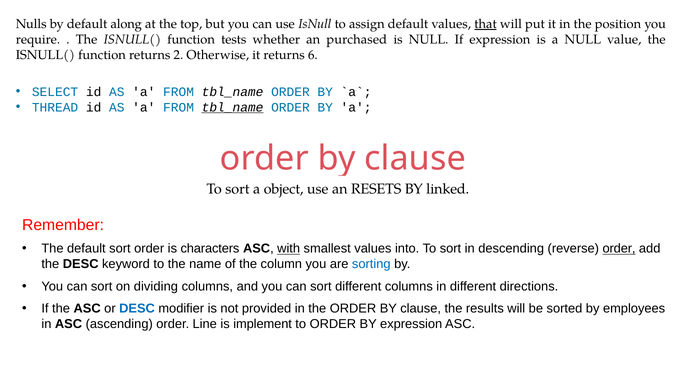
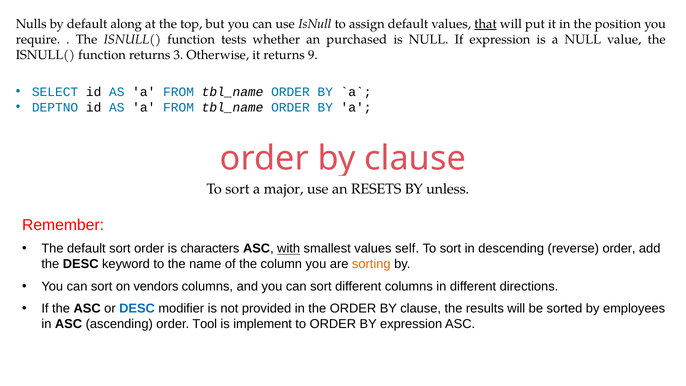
2: 2 -> 3 (178, 55)
6: 6 -> 9 (313, 55)
THREAD: THREAD -> DEPTNO (55, 107)
tbl_name underline: present -> none (233, 107)
object: object -> major (284, 189)
linked: linked -> unless (448, 189)
into: into -> self (407, 249)
order underline: present -> none (619, 249)
sorting colour: blue -> orange (371, 264)
dividing: dividing -> vendors (156, 286)
Line: Line -> Tool (205, 324)
